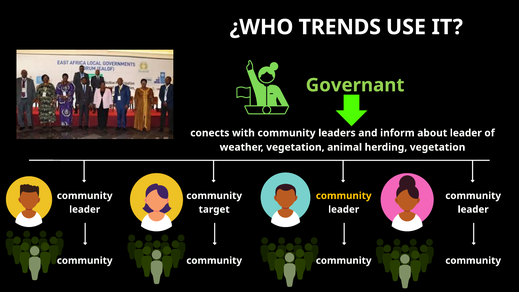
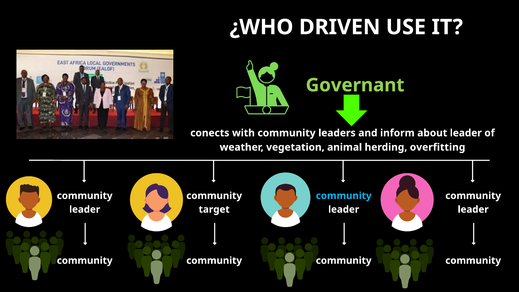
TRENDS: TRENDS -> DRIVEN (340, 27)
herding vegetation: vegetation -> overfitting (438, 147)
community colour: yellow -> light blue (344, 196)
